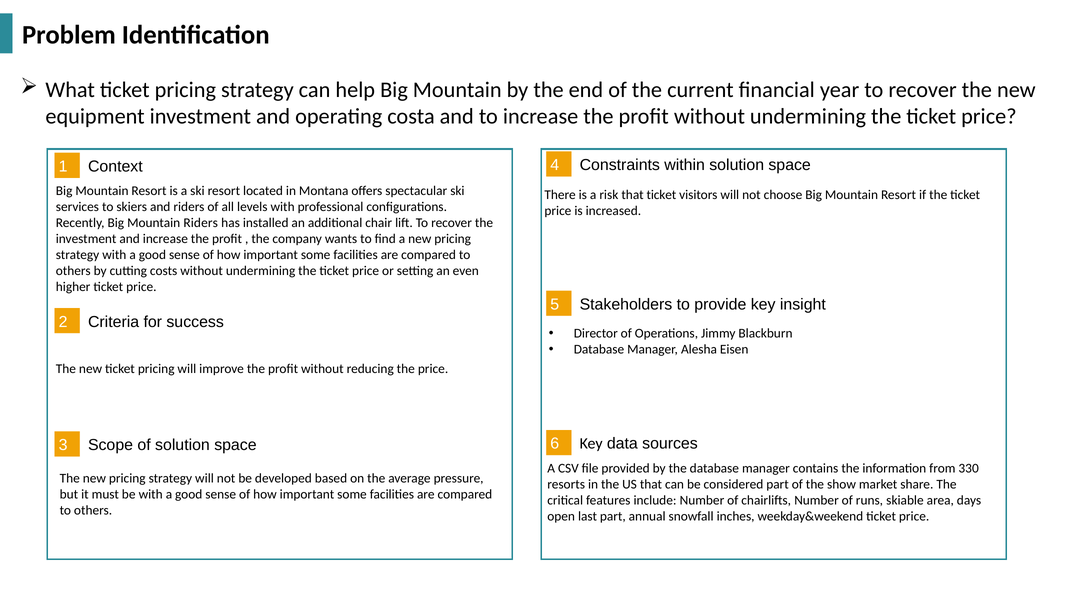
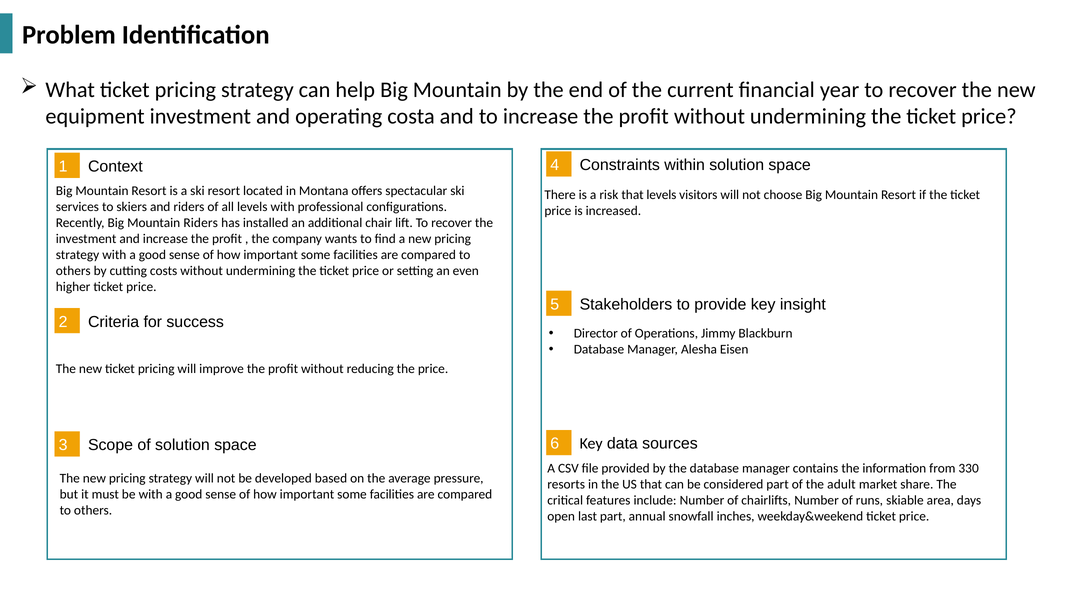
that ticket: ticket -> levels (661, 195)
show: show -> adult (841, 484)
